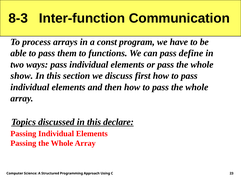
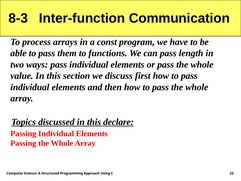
define: define -> length (191, 53)
show: show -> value (22, 76)
